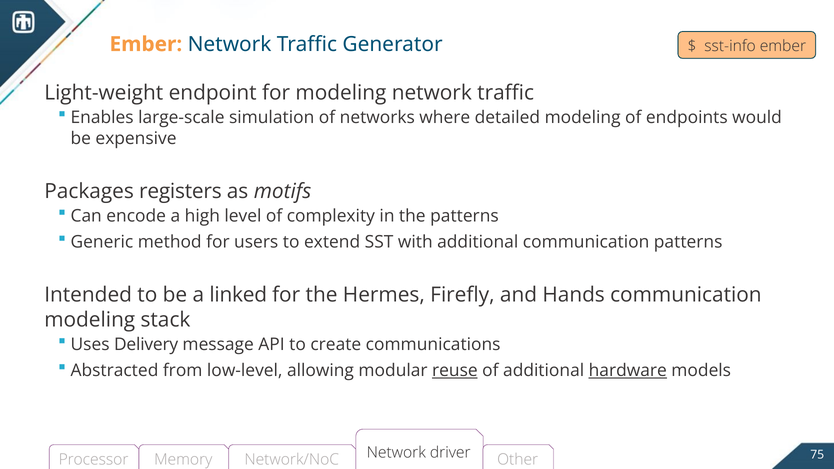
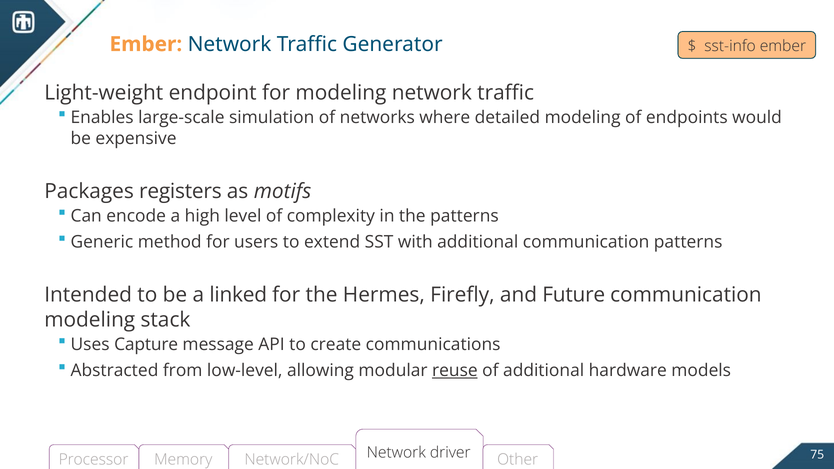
Hands: Hands -> Future (574, 295)
Delivery: Delivery -> Capture (146, 344)
hardware underline: present -> none (628, 371)
